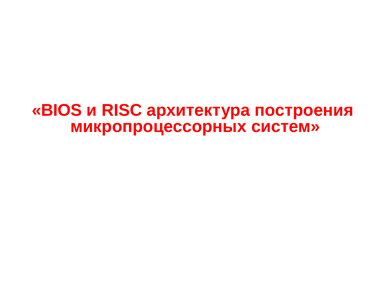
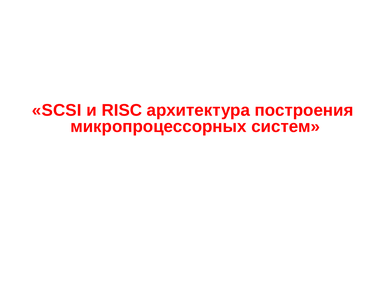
BIOS: BIOS -> SCSI (57, 110)
